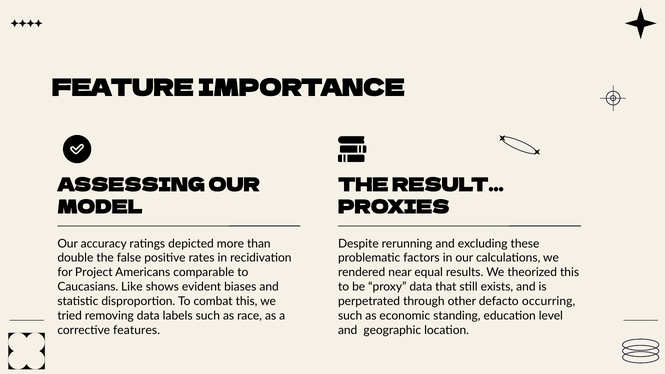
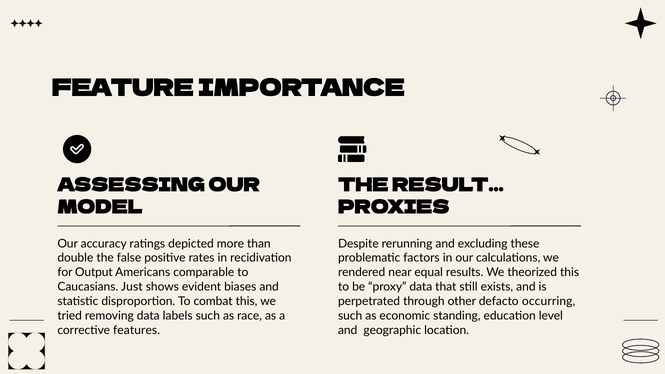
Project: Project -> Output (94, 272)
Like: Like -> Just (132, 287)
